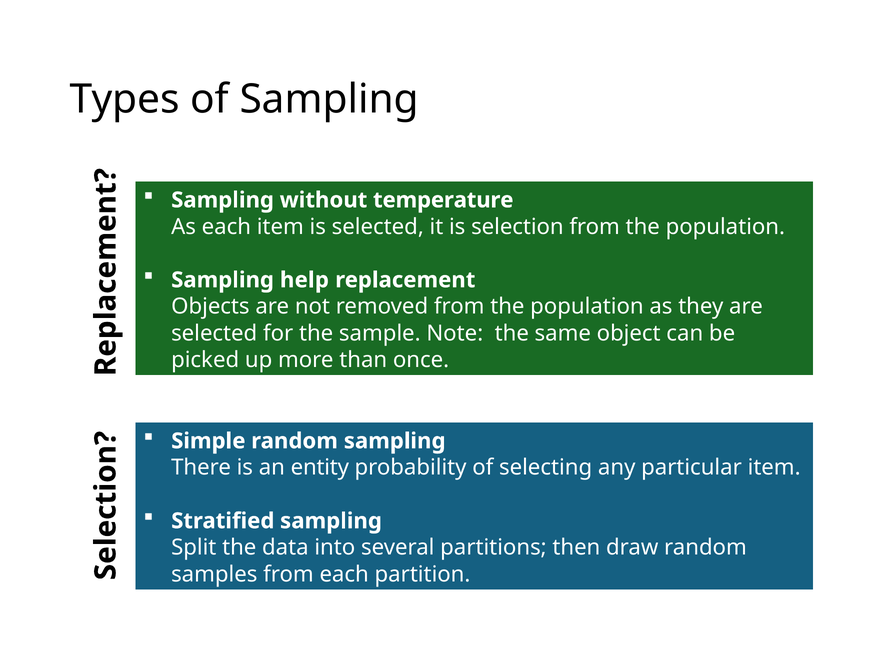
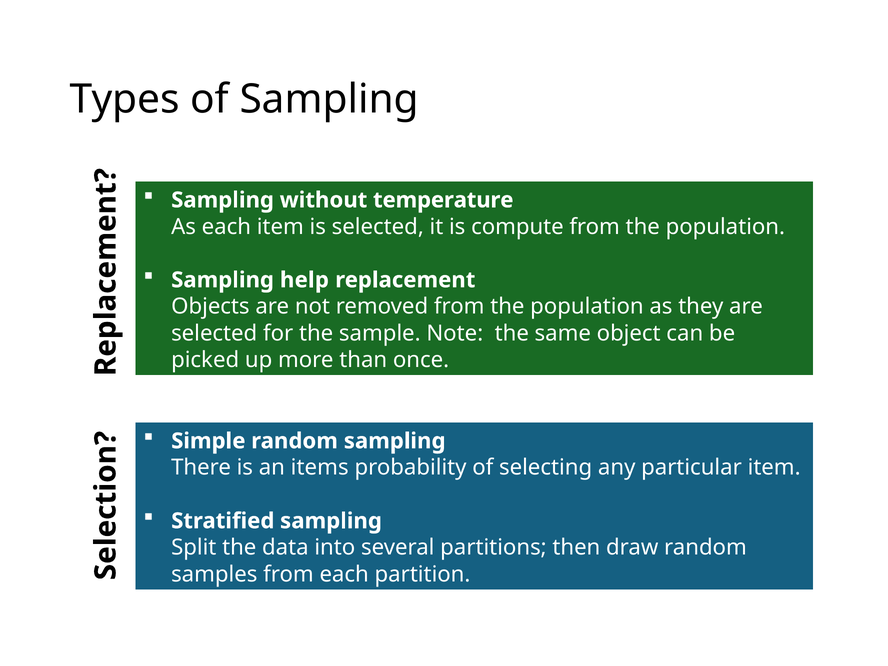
selection: selection -> compute (517, 227)
entity: entity -> items (320, 468)
